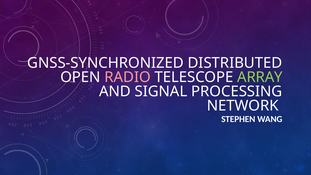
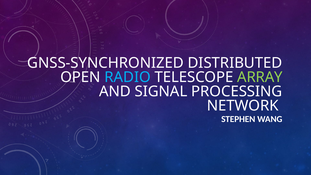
RADIO colour: pink -> light blue (128, 77)
